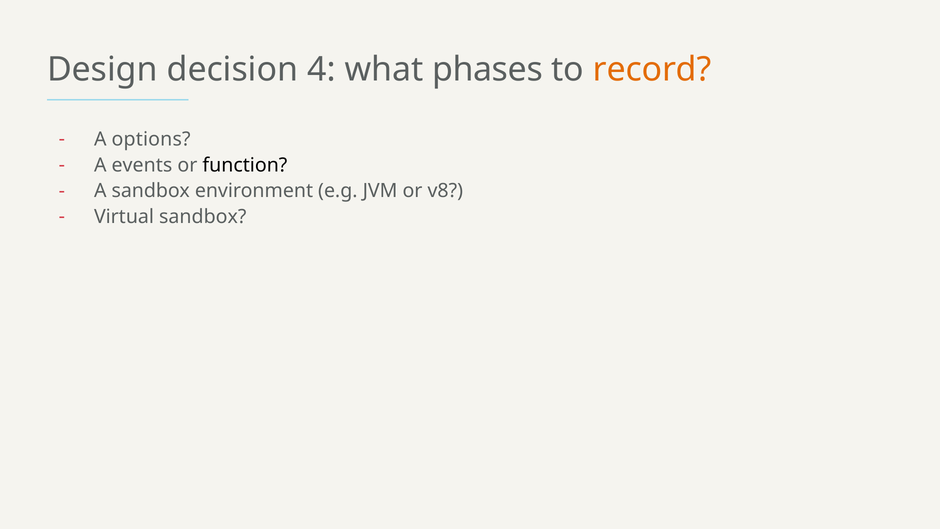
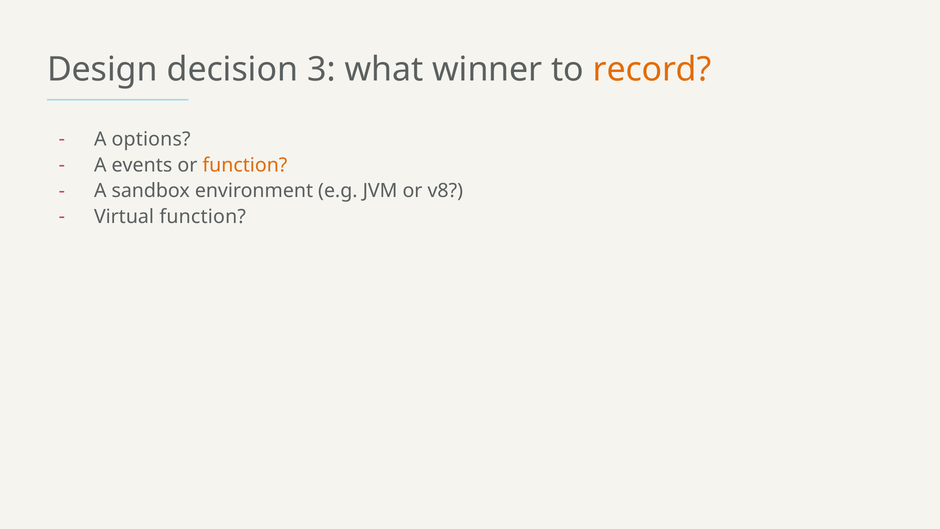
4: 4 -> 3 (321, 70)
phases: phases -> winner (487, 70)
function colour: black -> orange (245, 165)
Virtual sandbox: sandbox -> function (203, 217)
